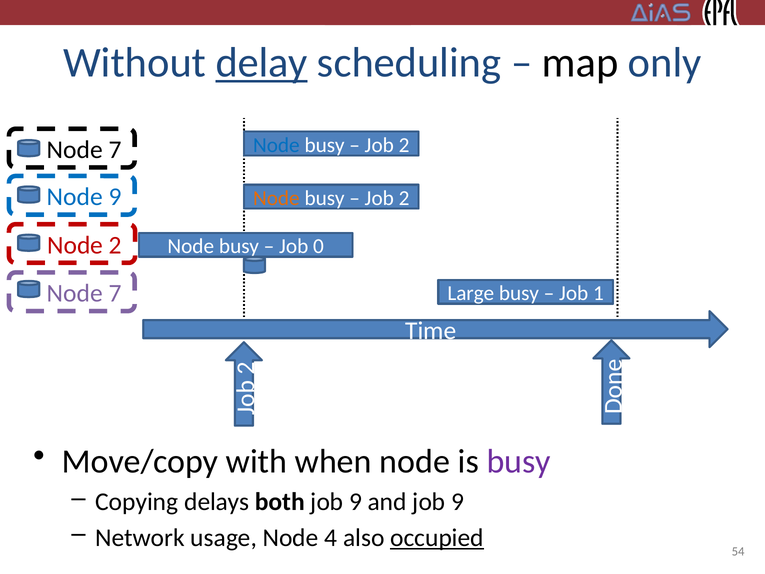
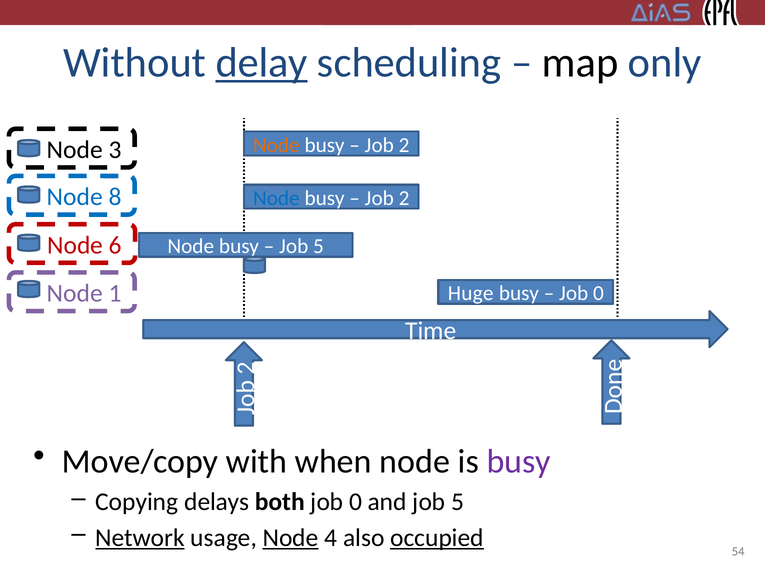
Node colour: blue -> orange (276, 145)
7: 7 -> 3 (115, 150)
Node 9: 9 -> 8 (115, 197)
Node colour: orange -> blue (276, 198)
Node 2: 2 -> 6 (115, 245)
0: 0 -> 5 (318, 246)
7: 7 -> 1 (115, 293)
Large: Large -> Huge (471, 293)
1: 1 -> 0 (598, 293)
both job 9: 9 -> 0 (355, 502)
and job 9: 9 -> 5 (458, 502)
Network underline: none -> present (140, 537)
Node underline: none -> present (291, 537)
